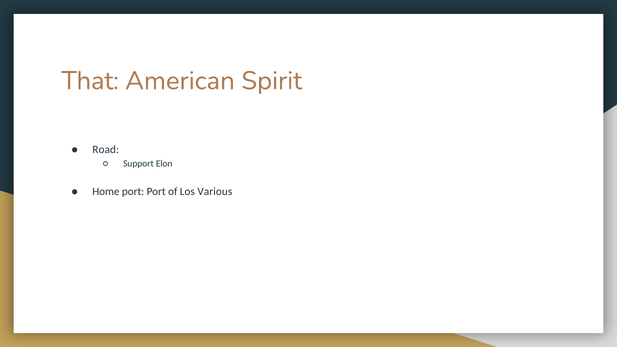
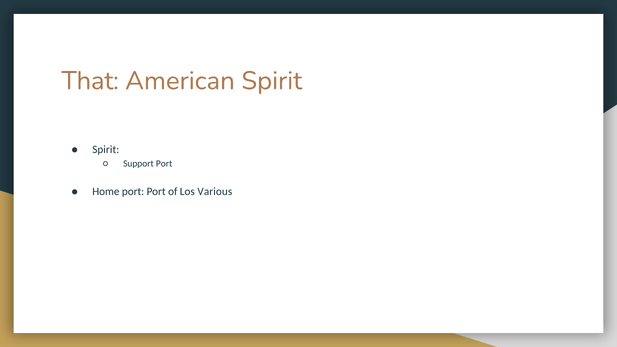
Road: Road -> Spirit (106, 149)
Support Elon: Elon -> Port (164, 164)
